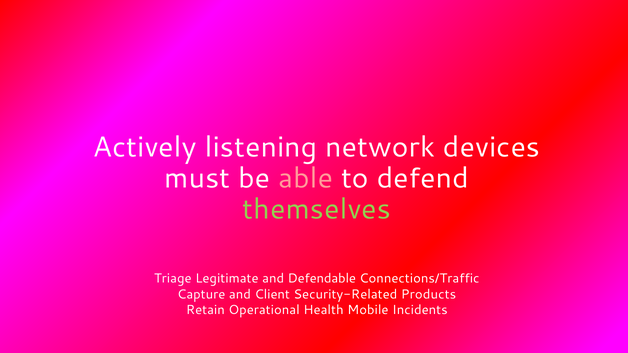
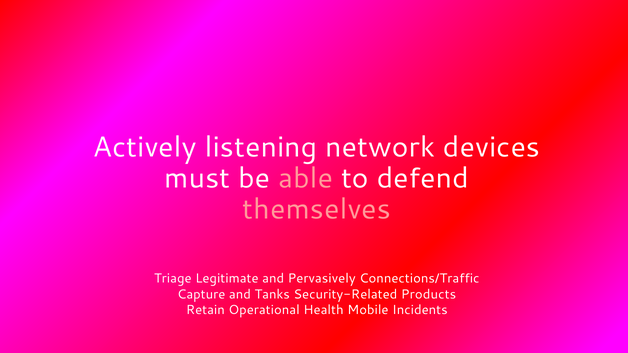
themselves colour: light green -> pink (317, 210)
Defendable: Defendable -> Pervasively (322, 279)
Client: Client -> Tanks (272, 294)
